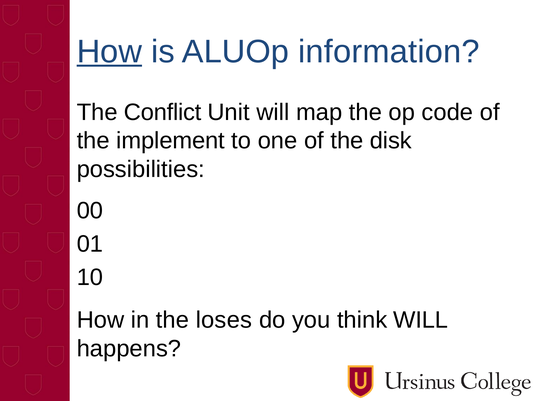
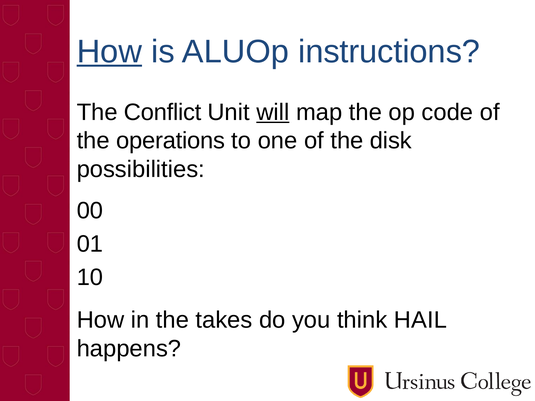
information: information -> instructions (389, 52)
will underline: none -> present (273, 112)
implement: implement -> operations (171, 141)
loses: loses -> takes (224, 320)
think WILL: WILL -> HAIL (420, 320)
